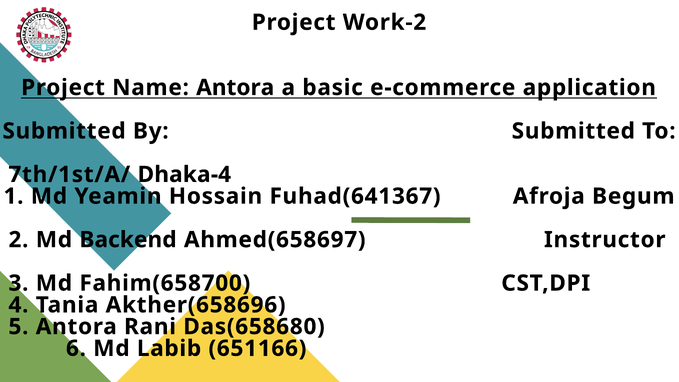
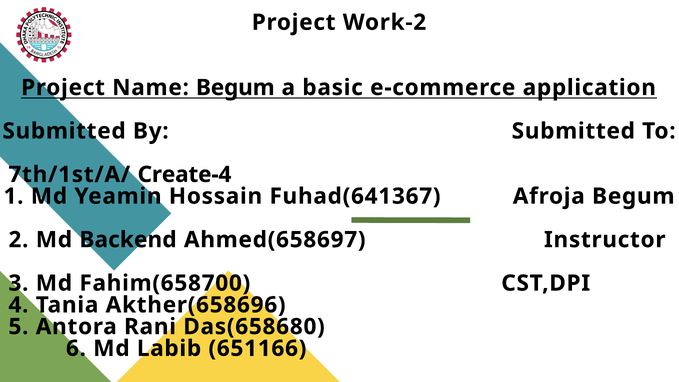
Name Antora: Antora -> Begum (235, 88)
Dhaka-4: Dhaka-4 -> Create-4 (184, 174)
